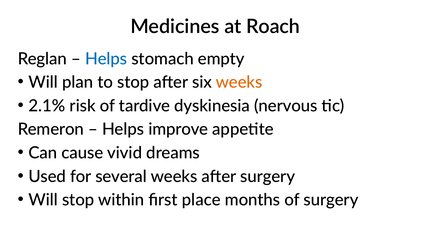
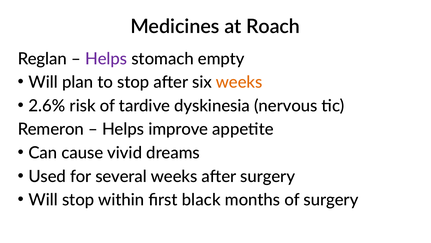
Helps colour: blue -> purple (106, 59)
2.1%: 2.1% -> 2.6% (47, 106)
place: place -> black (201, 200)
